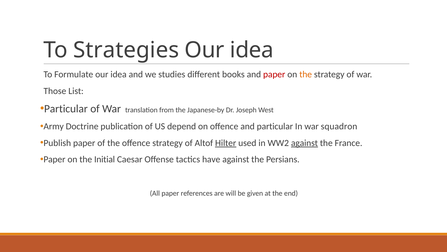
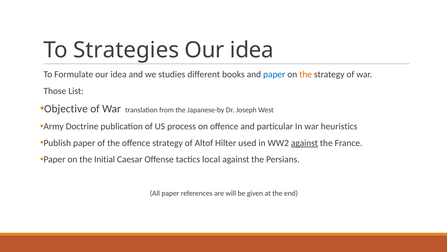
paper colour: red -> blue (274, 74)
Particular: Particular -> Objective (66, 108)
depend: depend -> process (182, 126)
squadron: squadron -> heuristics (339, 126)
Hilter underline: present -> none (226, 143)
have: have -> local (211, 159)
